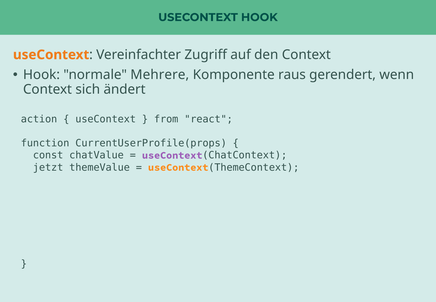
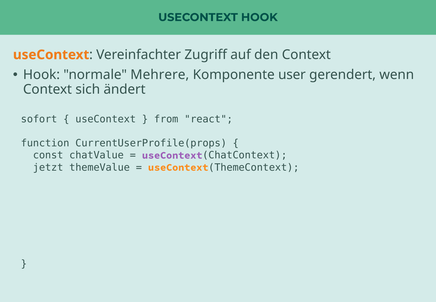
raus: raus -> user (292, 75)
action: action -> sofort (39, 119)
